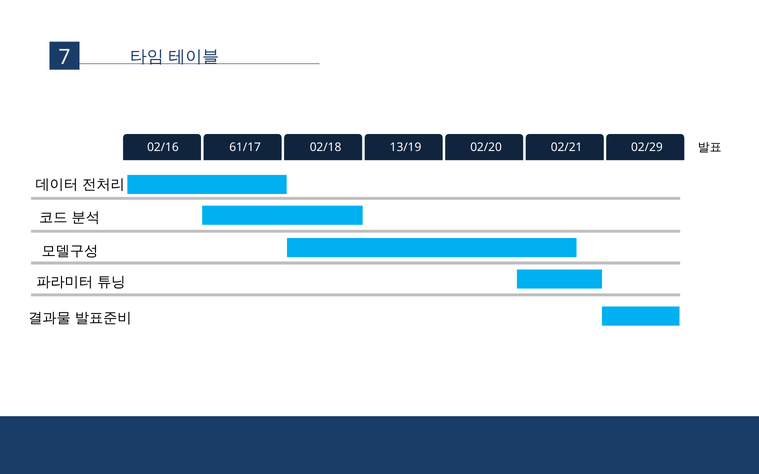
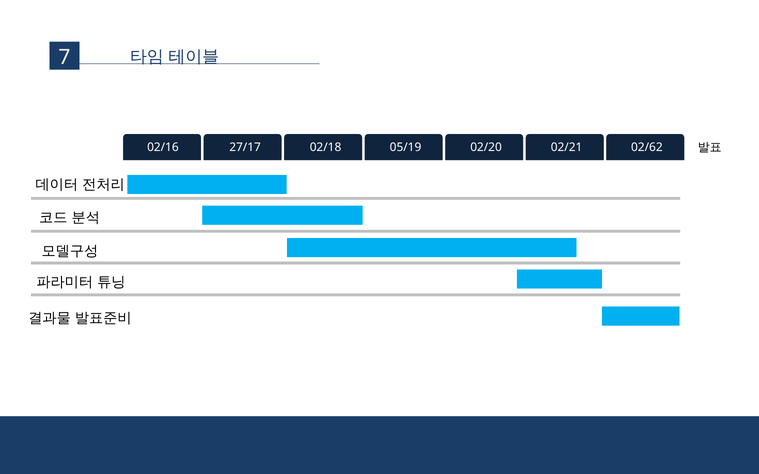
61/17: 61/17 -> 27/17 (245, 147)
13/19: 13/19 -> 05/19 (406, 147)
02/29: 02/29 -> 02/62 (647, 147)
